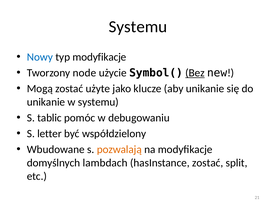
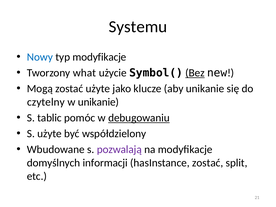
node: node -> what (84, 73)
unikanie: unikanie -> czytelny (46, 102)
w systemu: systemu -> unikanie (98, 102)
debugowaniu underline: none -> present (139, 118)
S letter: letter -> użyte (49, 134)
pozwalają colour: orange -> purple (119, 149)
lambdach: lambdach -> informacji (105, 163)
